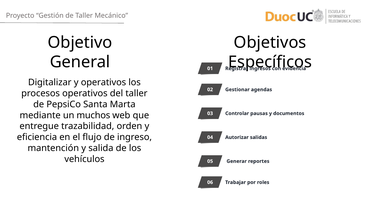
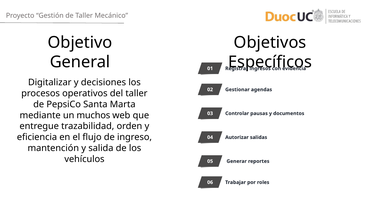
y operativos: operativos -> decisiones (103, 83)
